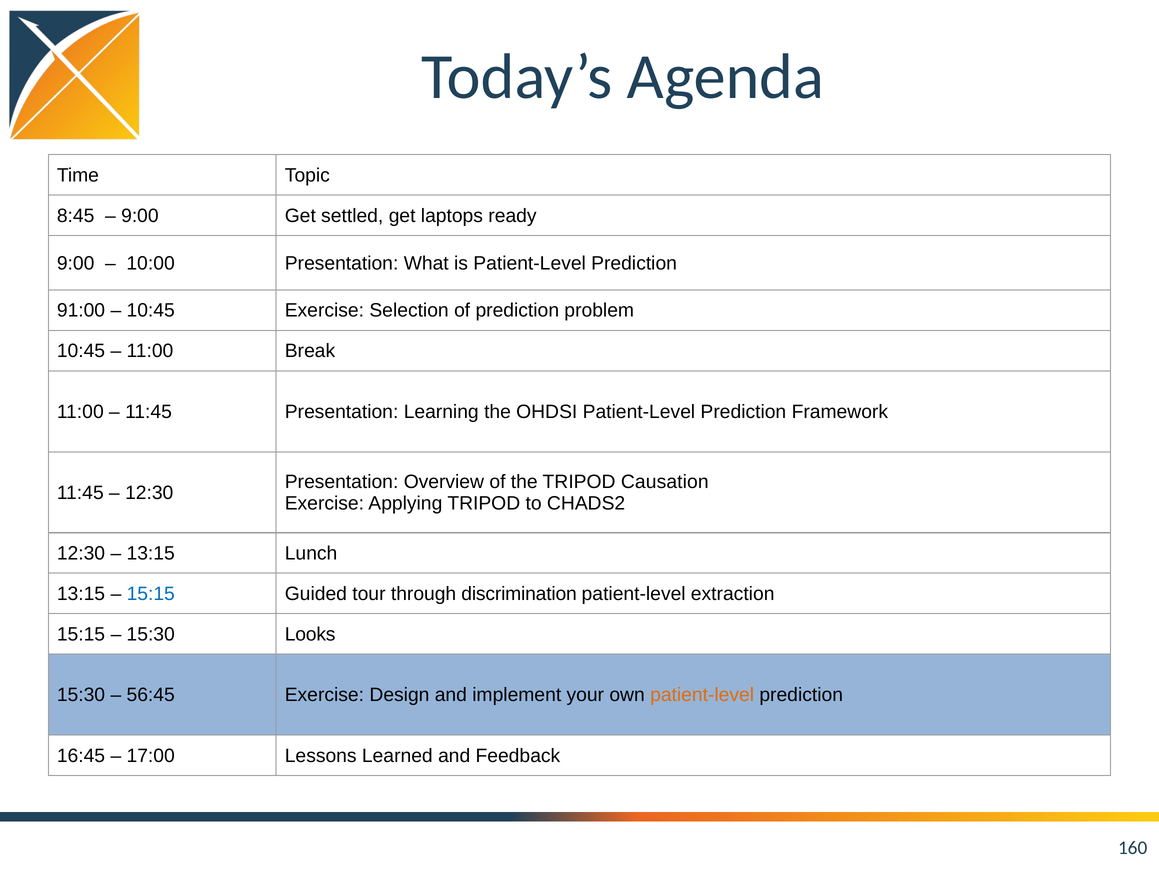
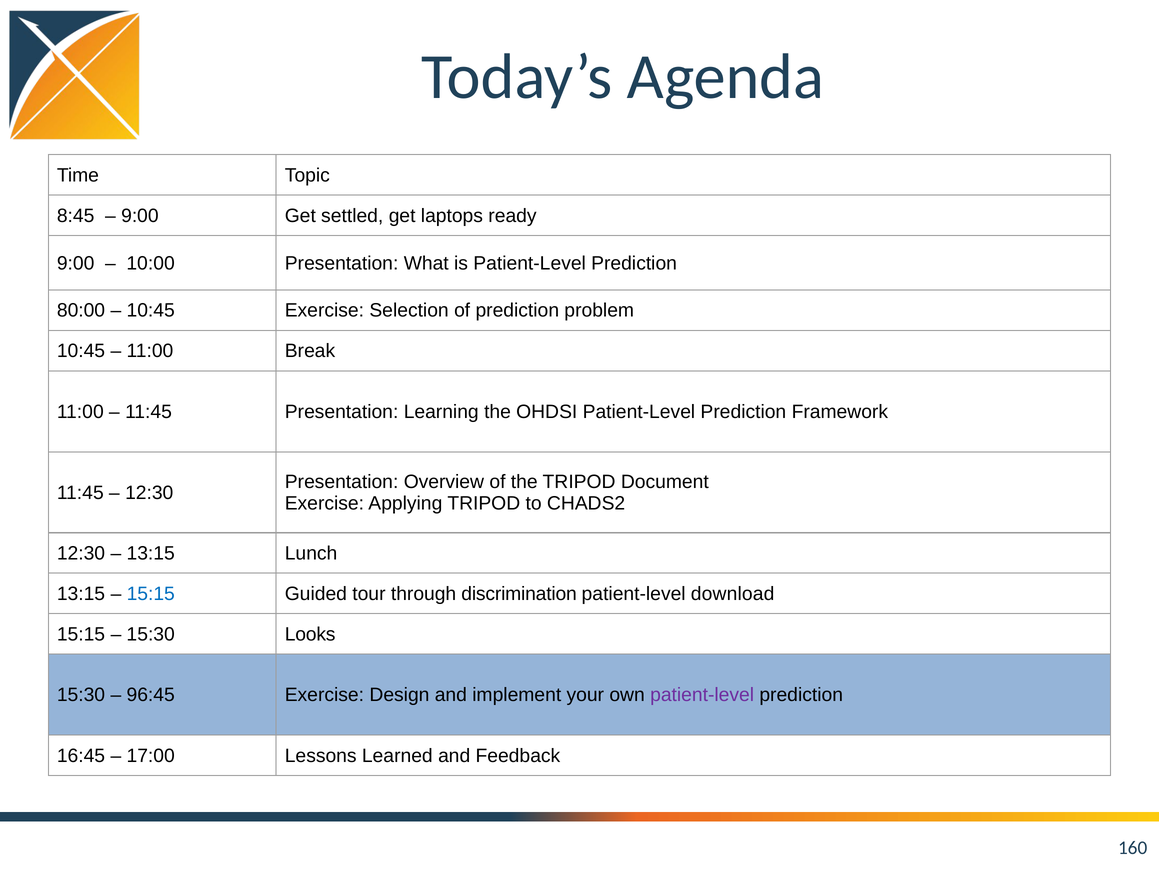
91:00: 91:00 -> 80:00 (81, 310)
Causation: Causation -> Document (665, 481)
extraction: extraction -> download (733, 593)
56:45: 56:45 -> 96:45 (151, 694)
patient-level colour: orange -> purple (702, 694)
